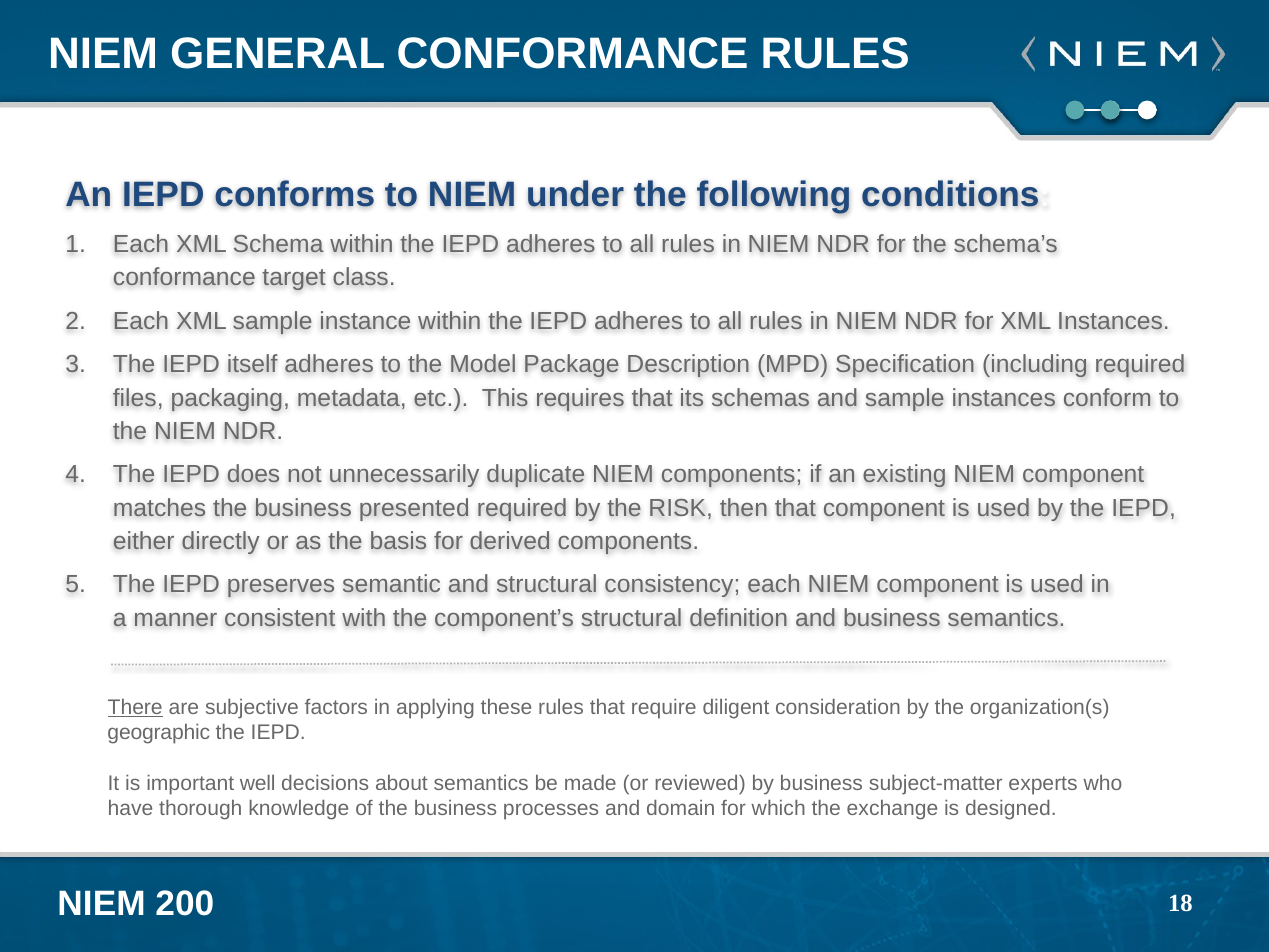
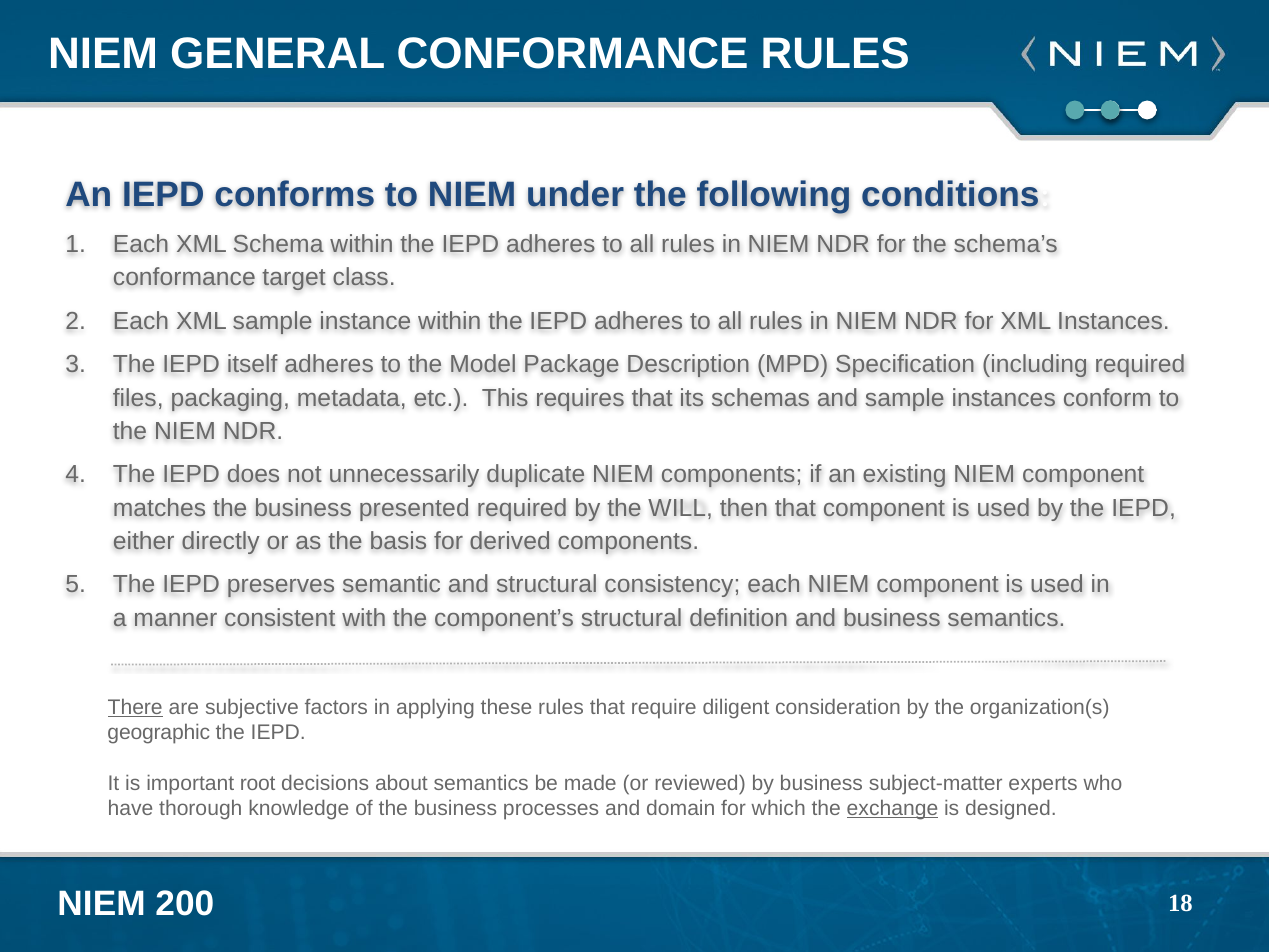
RISK: RISK -> WILL (681, 508)
well: well -> root (258, 783)
exchange underline: none -> present (893, 808)
